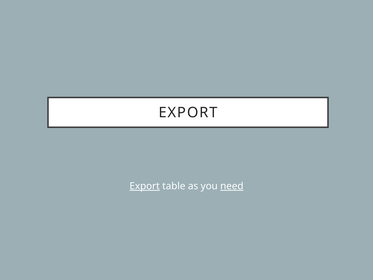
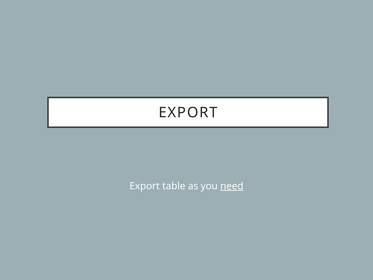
Export underline: present -> none (145, 186)
